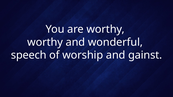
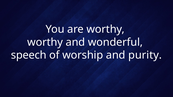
gainst: gainst -> purity (145, 55)
